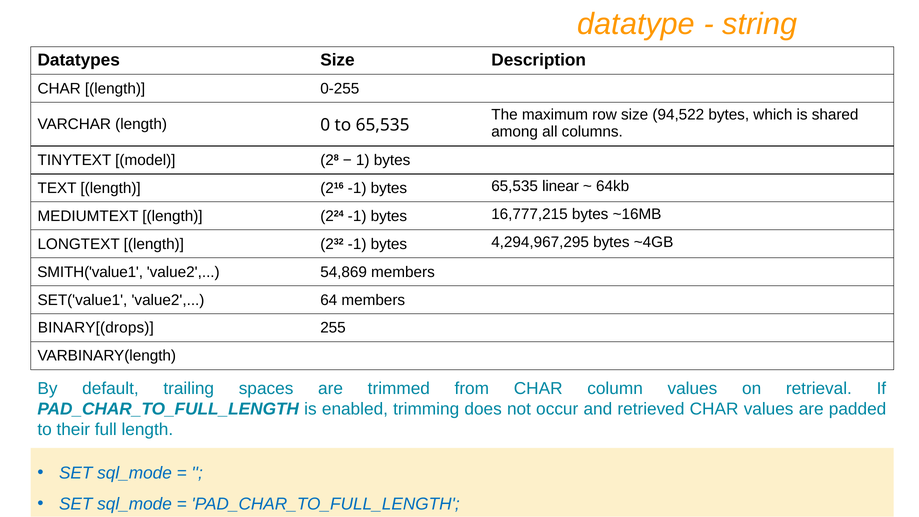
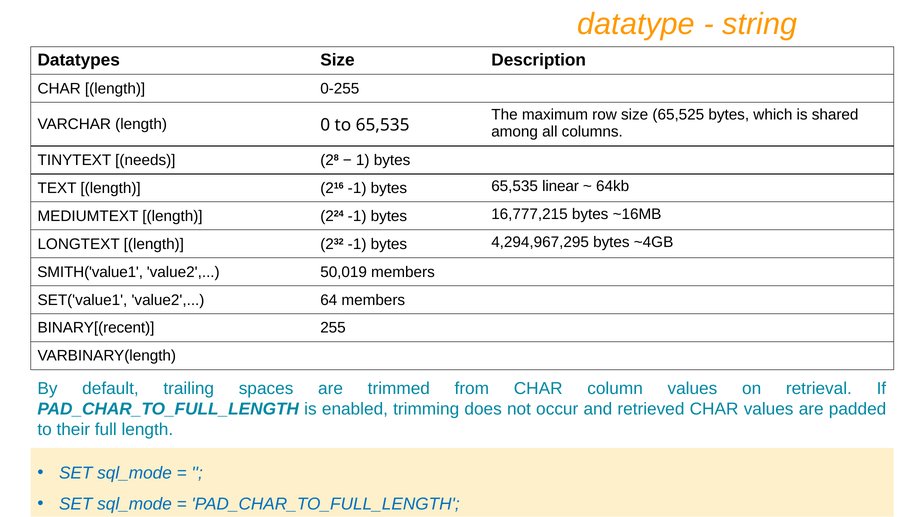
94,522: 94,522 -> 65,525 (678, 115)
model: model -> needs (145, 160)
54,869: 54,869 -> 50,019 (344, 272)
BINARY[(drops: BINARY[(drops -> BINARY[(recent (96, 328)
